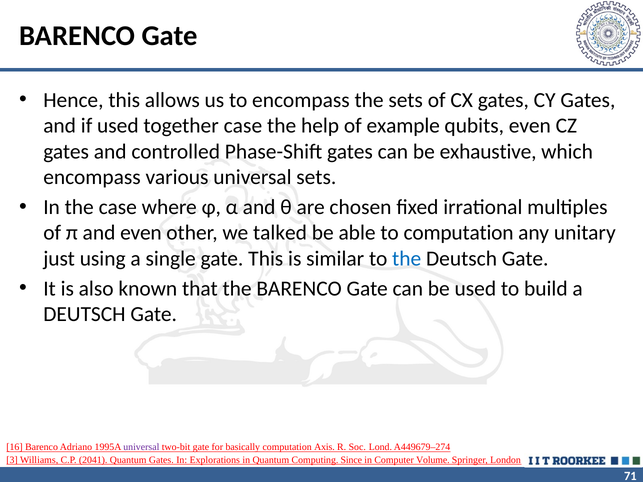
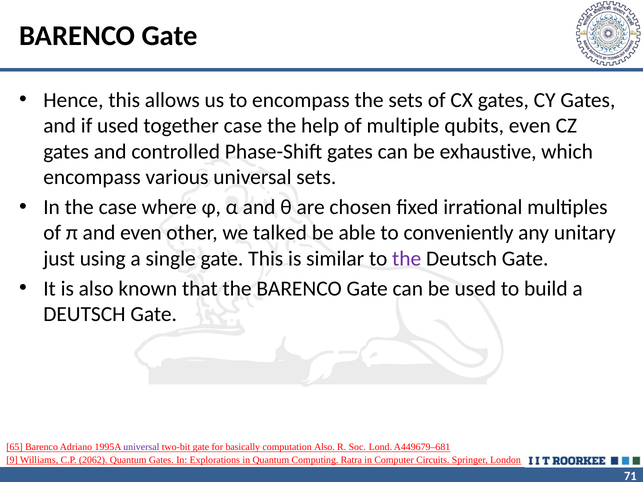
example: example -> multiple (403, 126)
to computation: computation -> conveniently (459, 233)
the colour: blue -> purple (407, 259)
16: 16 -> 65 (14, 447)
computation Axis: Axis -> Also (324, 447)
A449679–274: A449679–274 -> A449679–681 (422, 447)
3: 3 -> 9 (12, 460)
2041: 2041 -> 2062 (93, 460)
Since: Since -> Ratra (351, 460)
Volume: Volume -> Circuits (433, 460)
